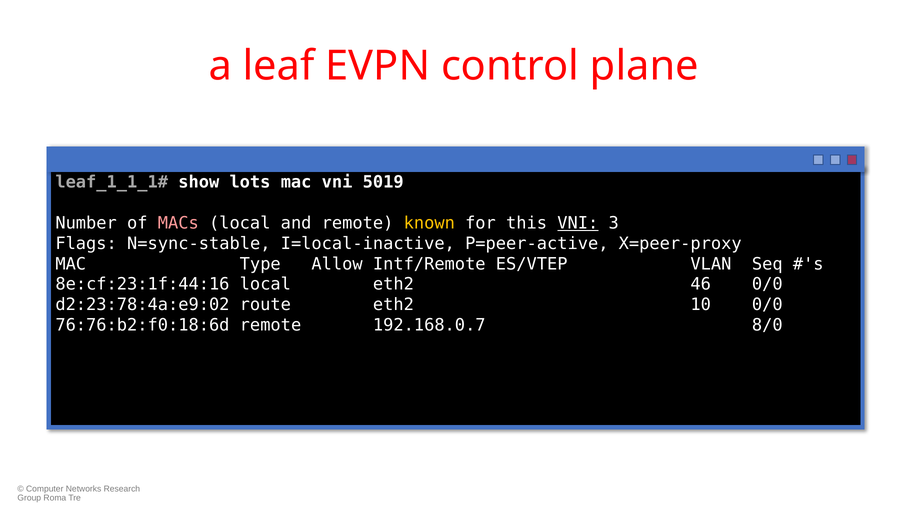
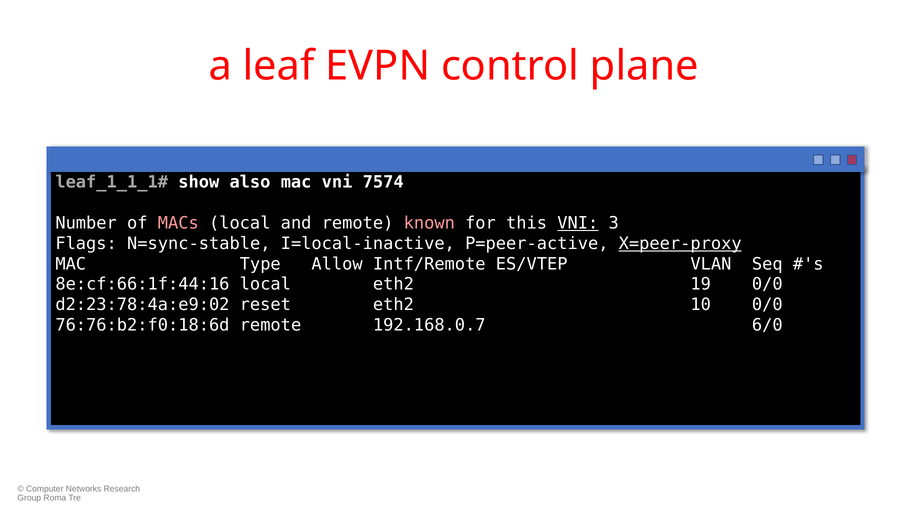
lots: lots -> also (250, 182)
5019: 5019 -> 7574 (383, 182)
known colour: yellow -> pink (429, 223)
X=peer-proxy underline: none -> present (680, 243)
8e:cf:23:1f:44:16: 8e:cf:23:1f:44:16 -> 8e:cf:66:1f:44:16 (142, 284)
46: 46 -> 19 (701, 284)
route: route -> reset (265, 305)
8/0: 8/0 -> 6/0 (767, 325)
